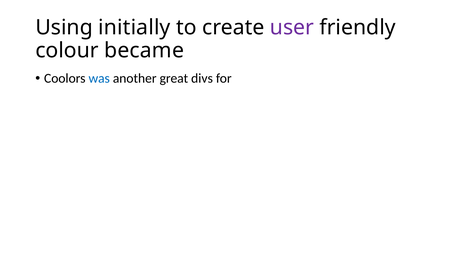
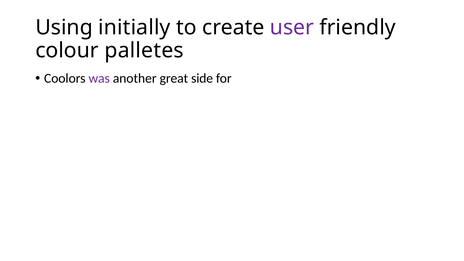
became: became -> palletes (144, 50)
was colour: blue -> purple (99, 78)
divs: divs -> side (202, 78)
